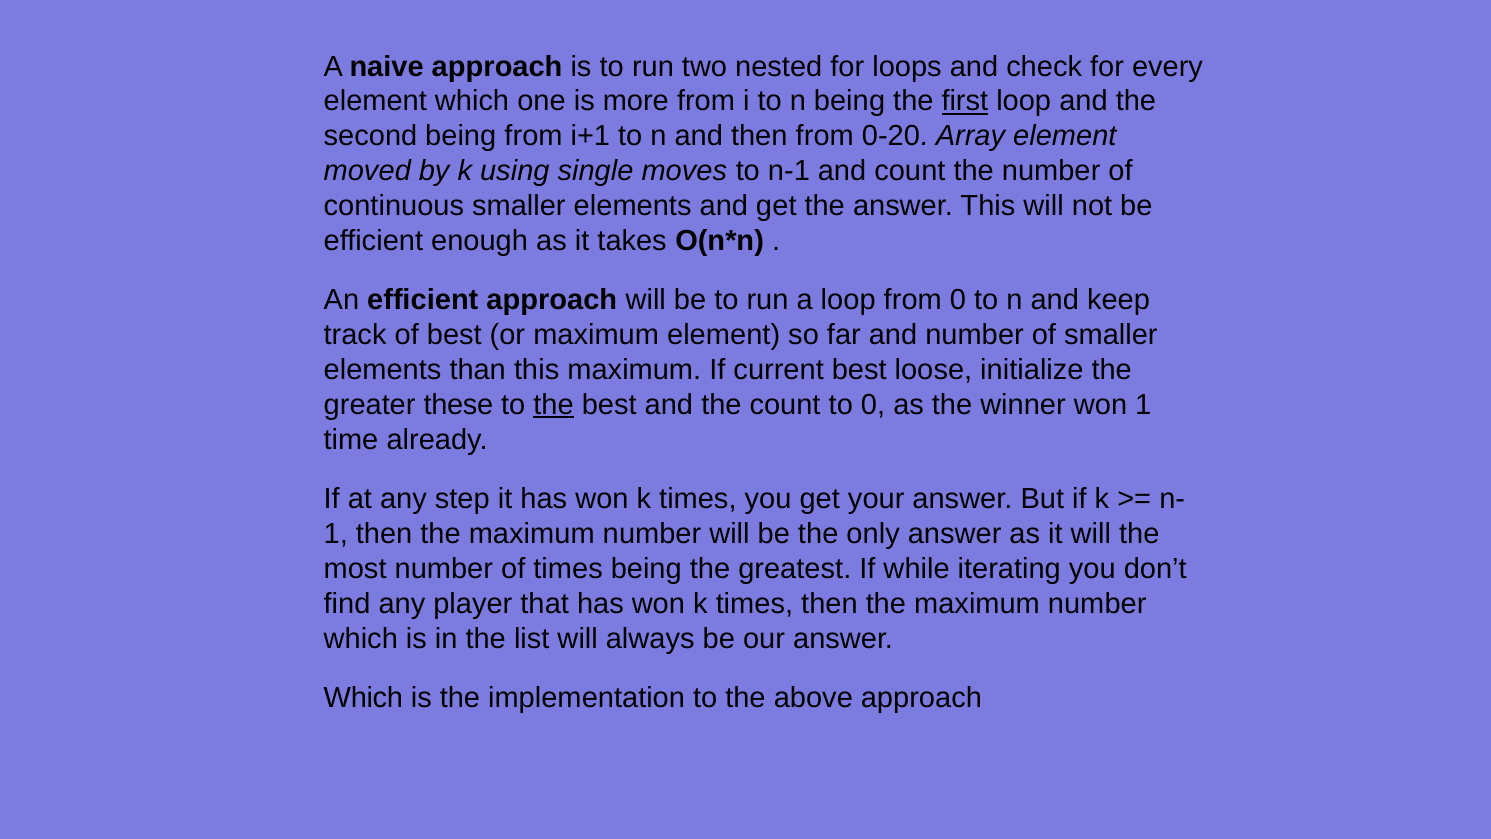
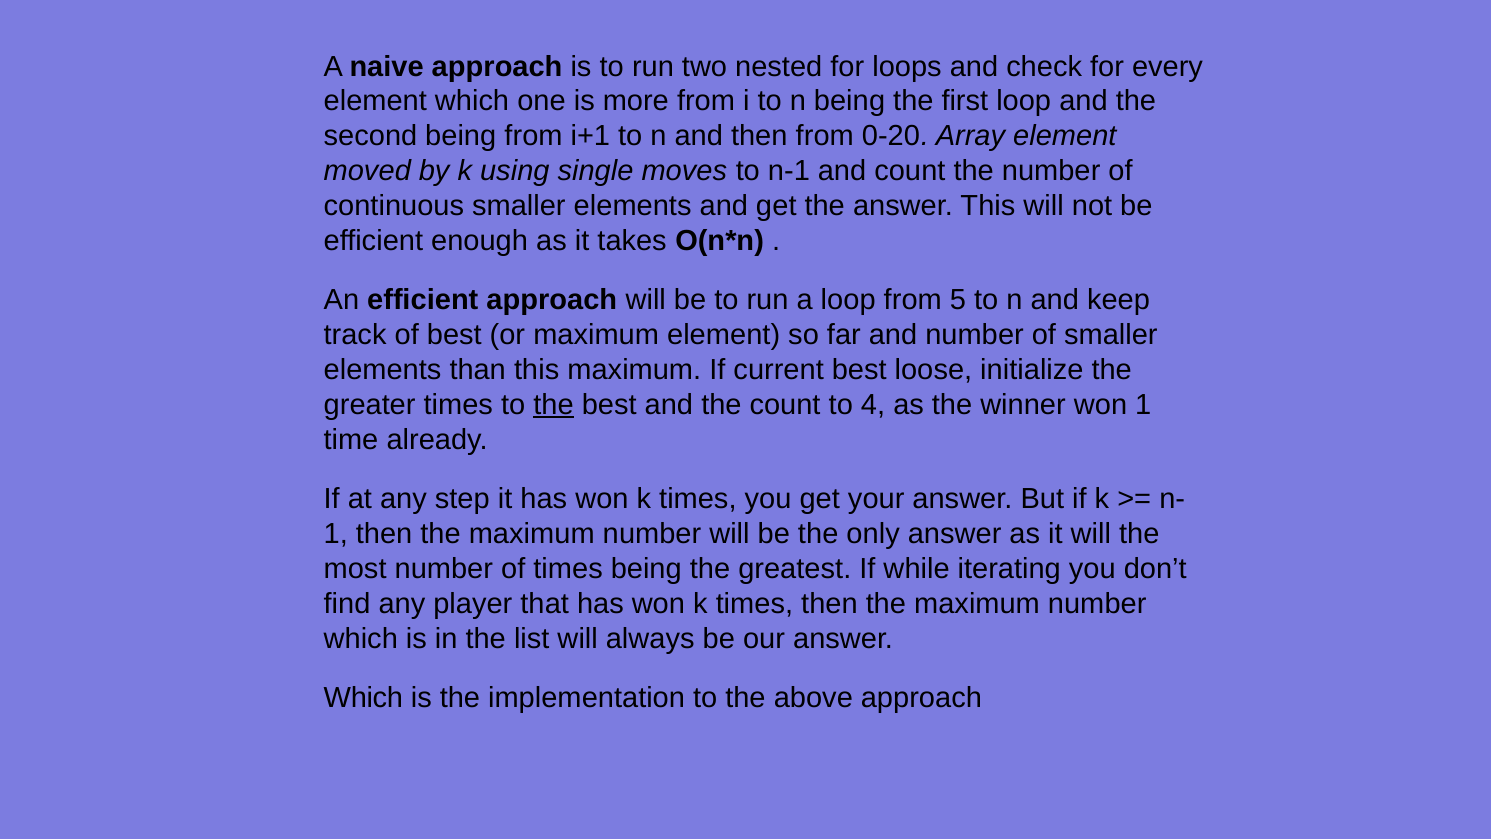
first underline: present -> none (965, 101)
from 0: 0 -> 5 (958, 300)
greater these: these -> times (458, 405)
to 0: 0 -> 4 (873, 405)
